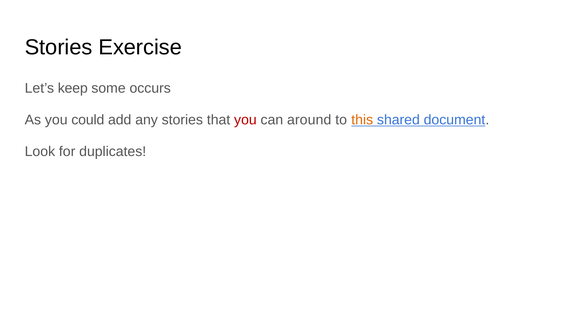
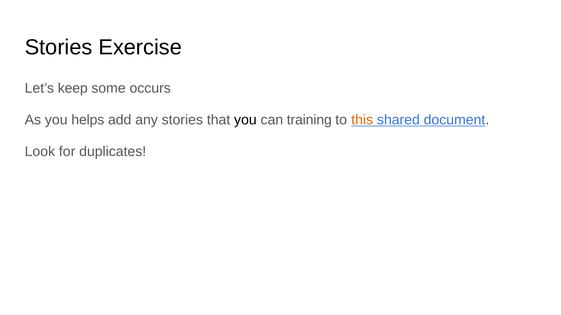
could: could -> helps (88, 120)
you colour: red -> black (245, 120)
around: around -> training (309, 120)
